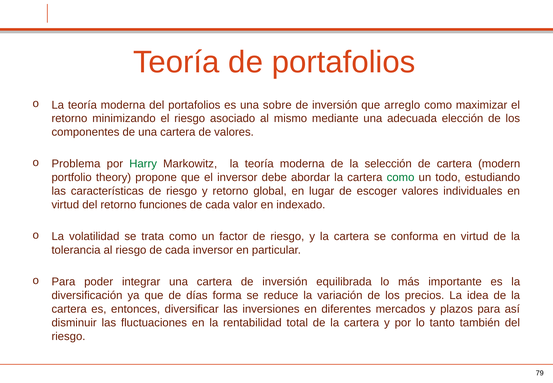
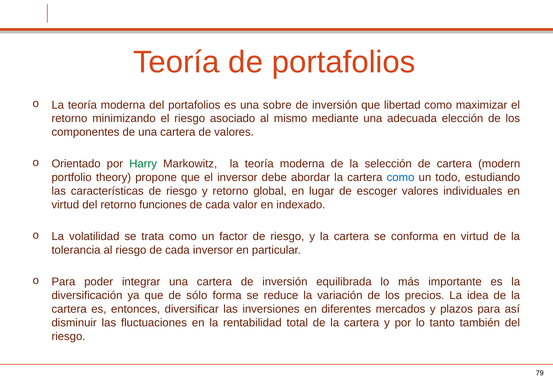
arreglo: arreglo -> libertad (402, 105)
Problema: Problema -> Orientado (76, 164)
como colour: green -> blue (401, 177)
días: días -> sólo (197, 295)
